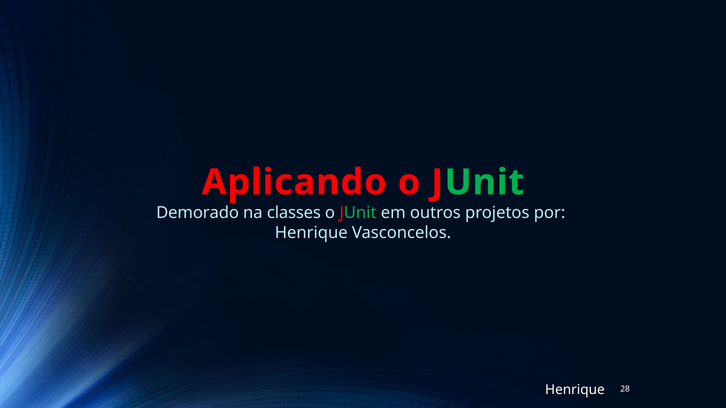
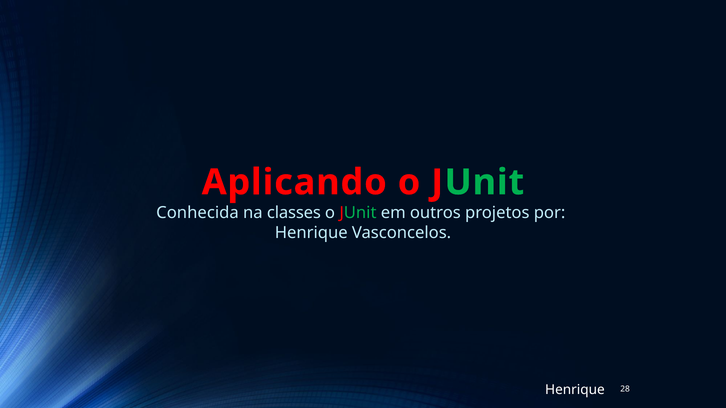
Demorado: Demorado -> Conhecida (198, 213)
